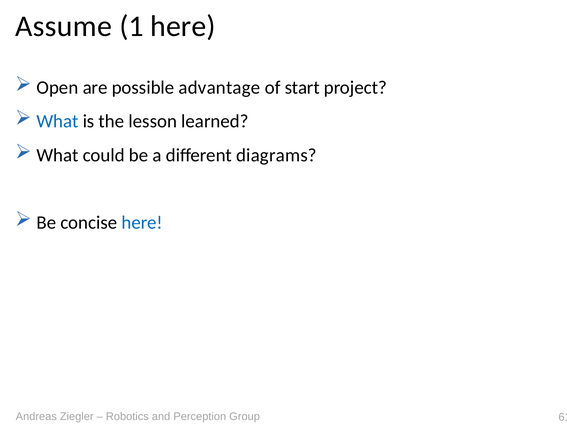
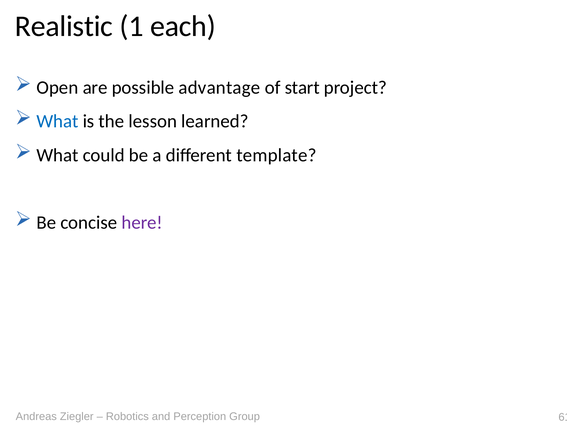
Assume: Assume -> Realistic (64, 26)
1 here: here -> each (183, 26)
diagrams: diagrams -> template (276, 155)
here colour: blue -> purple (142, 222)
